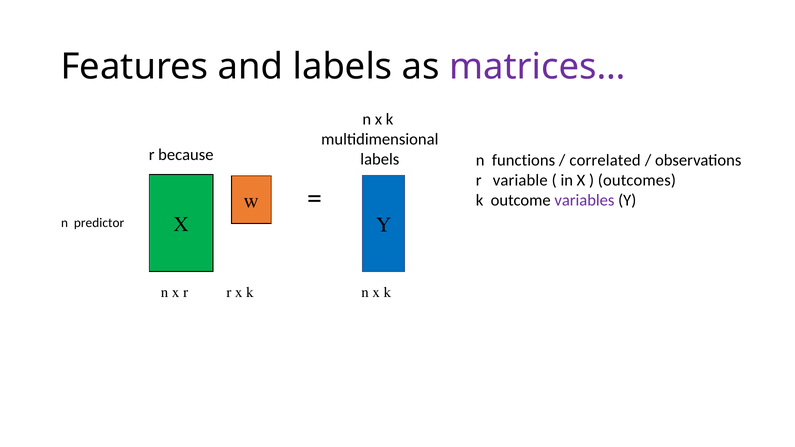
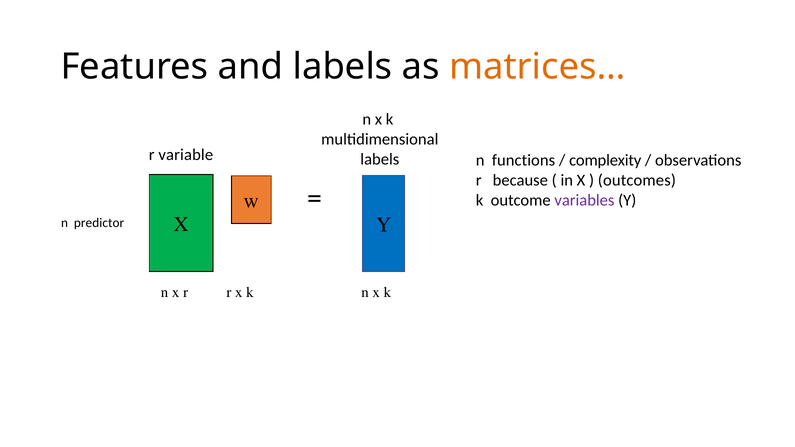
matrices… colour: purple -> orange (537, 67)
because: because -> variable (186, 155)
correlated: correlated -> complexity (605, 161)
variable: variable -> because (520, 180)
